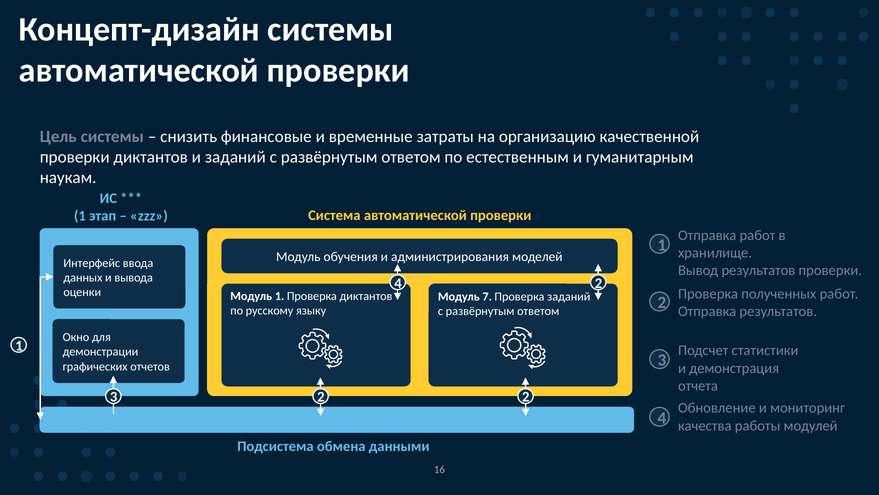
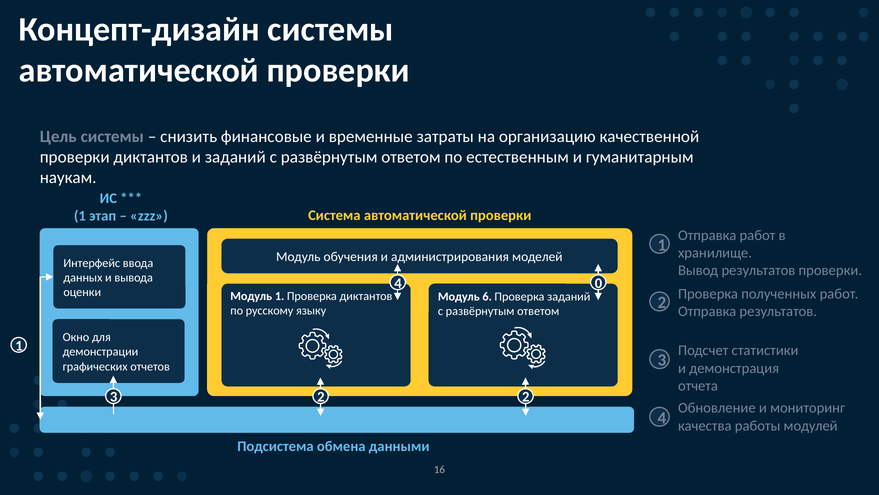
4 2: 2 -> 0 (599, 283)
7: 7 -> 6 (487, 296)
